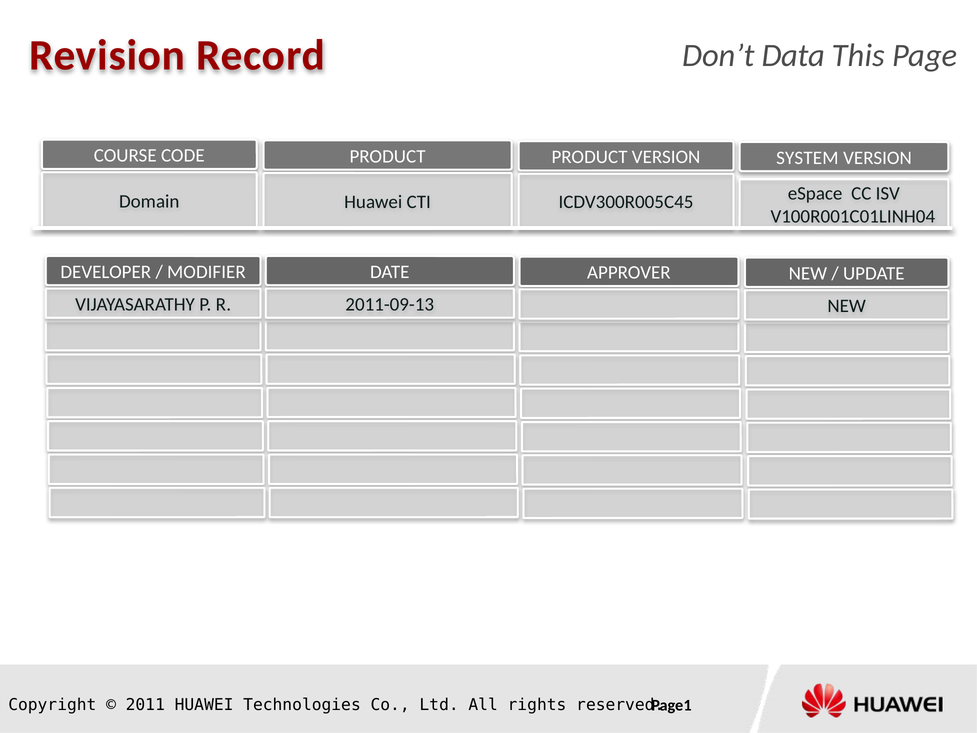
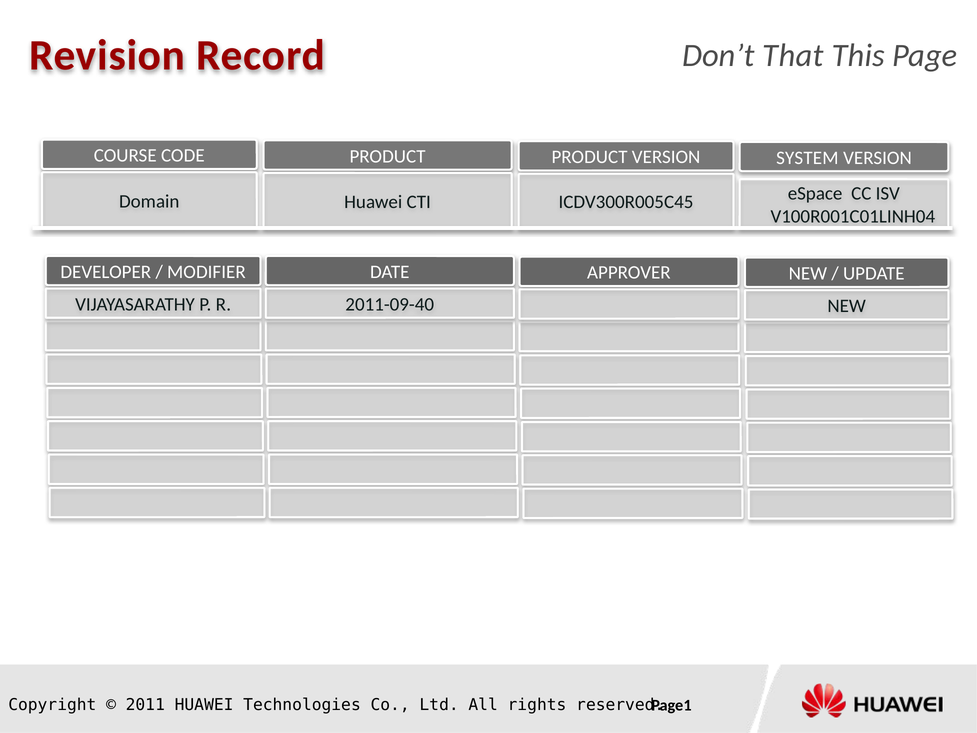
Data: Data -> That (793, 55)
2011-09-13: 2011-09-13 -> 2011-09-40 (390, 304)
